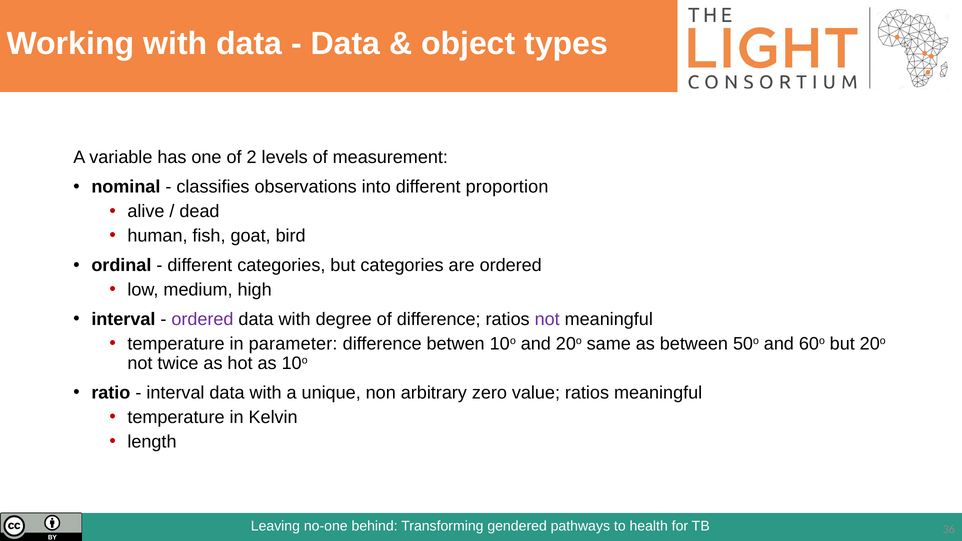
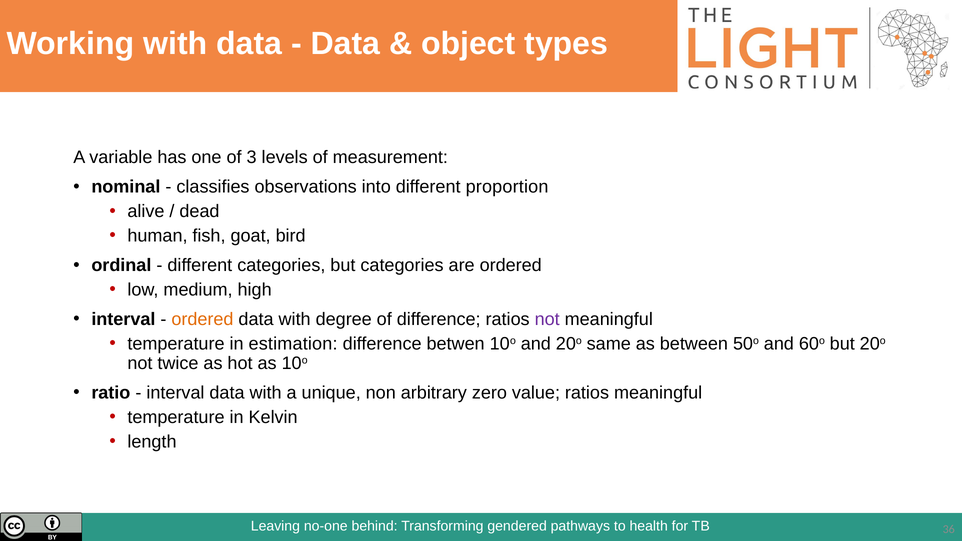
2: 2 -> 3 (252, 157)
ordered colour: purple -> orange (202, 319)
parameter: parameter -> estimation (293, 344)
